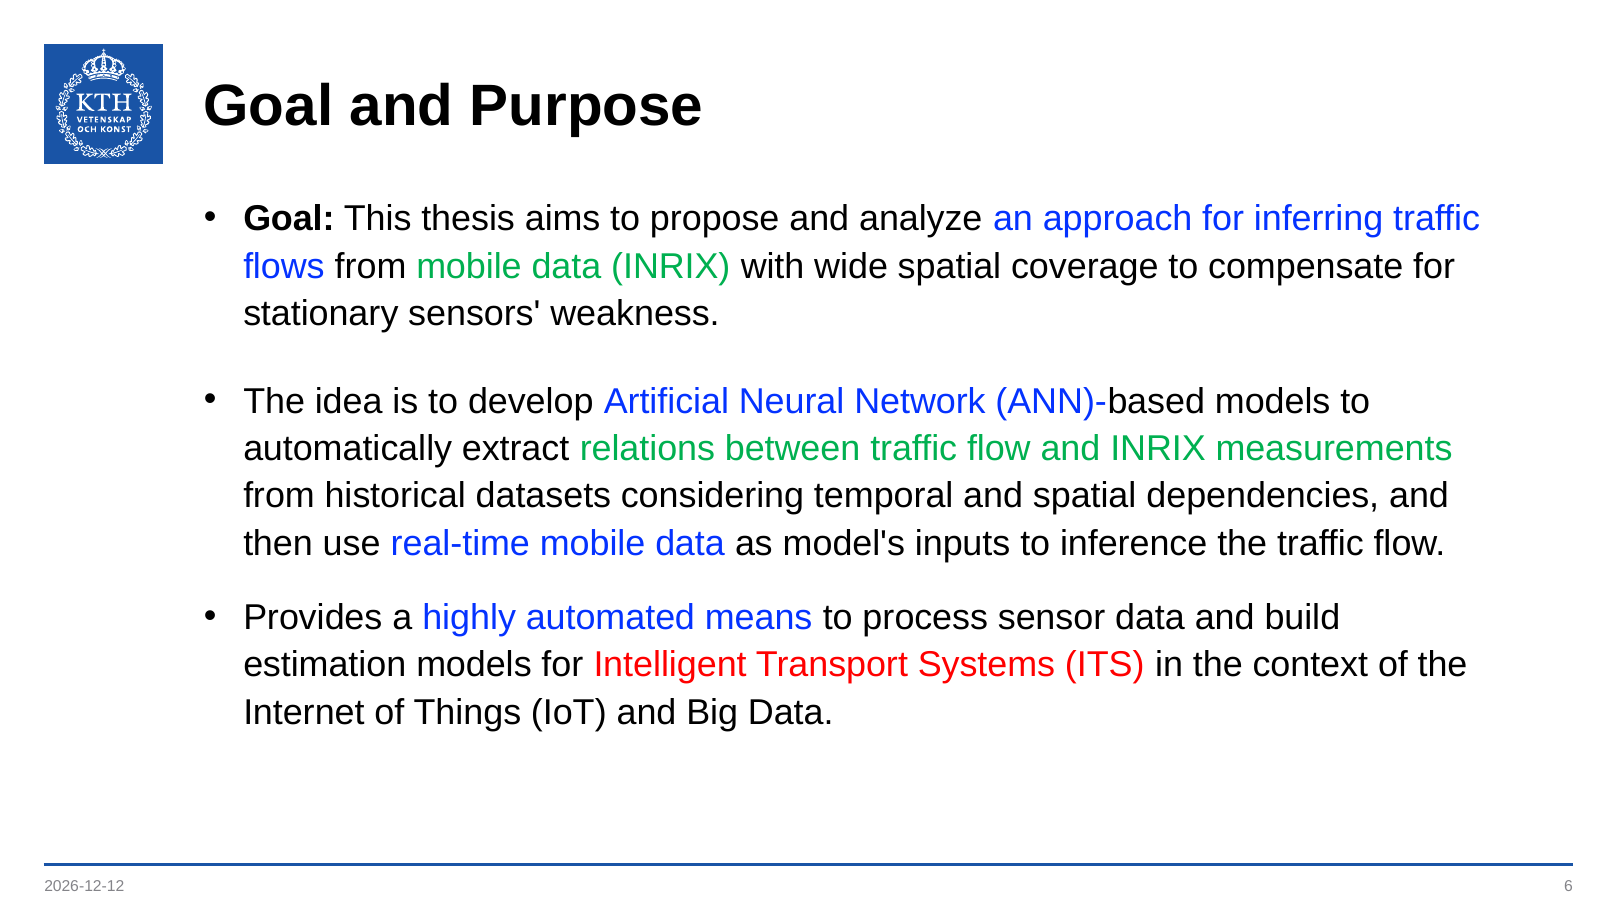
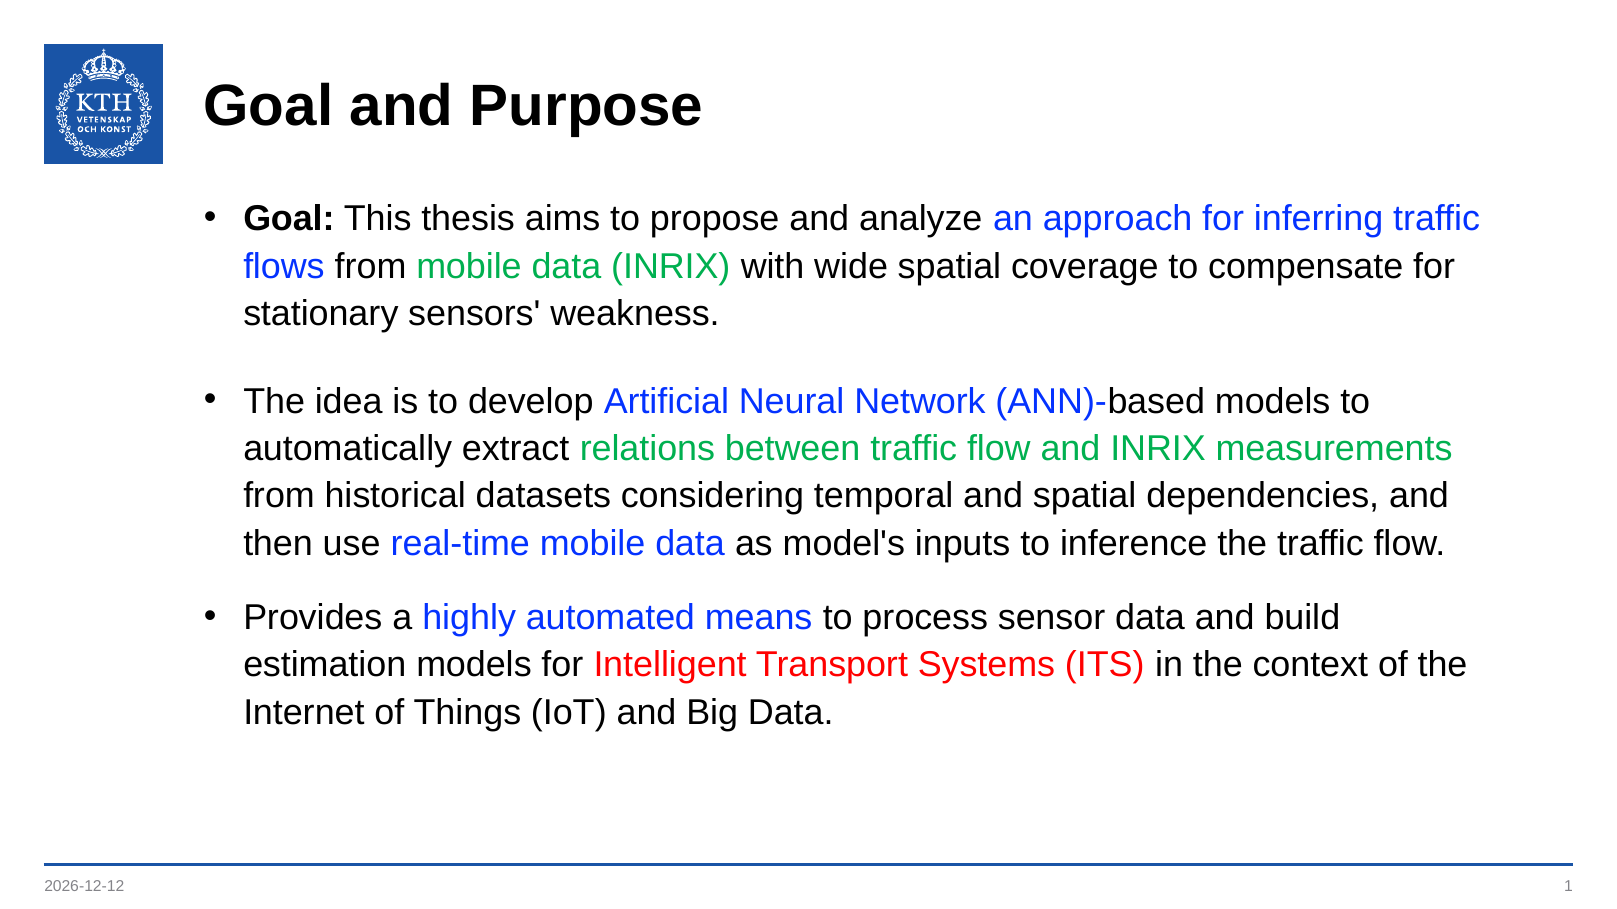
6: 6 -> 1 (1568, 887)
